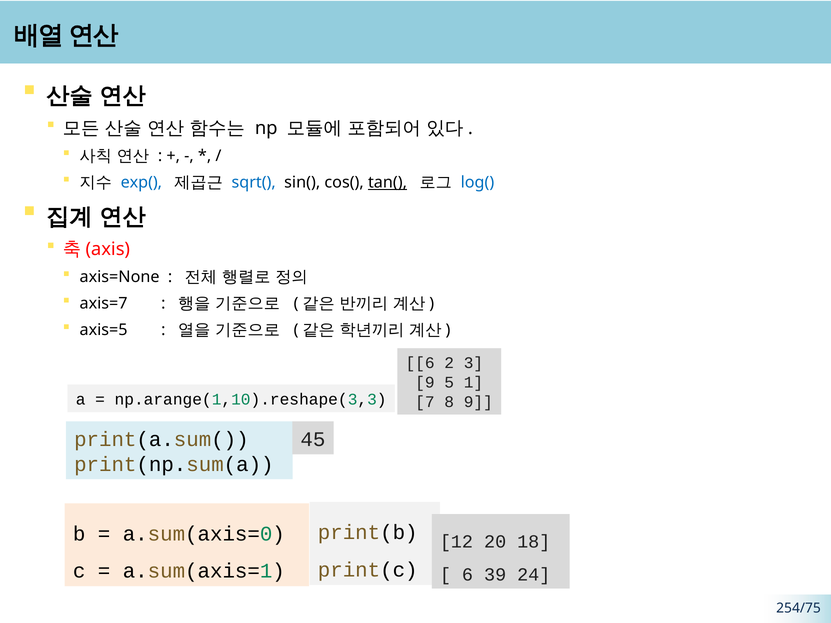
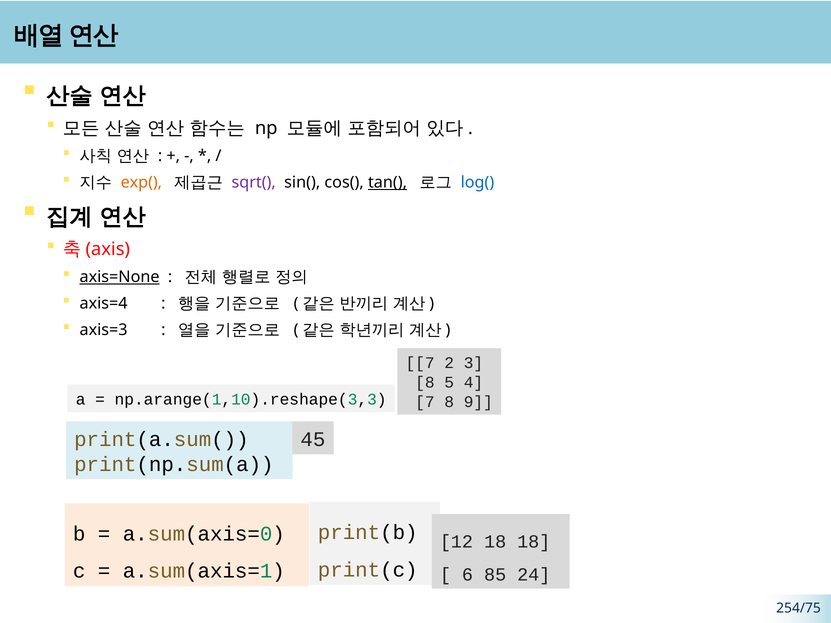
exp( colour: blue -> orange (141, 182)
sqrt( colour: blue -> purple (254, 182)
axis=None underline: none -> present (120, 277)
axis=7: axis=7 -> axis=4 (104, 304)
axis=5: axis=5 -> axis=3 (104, 330)
6: 6 -> 7 (420, 363)
9: 9 -> 8 (425, 383)
1: 1 -> 4 (473, 383)
12 20: 20 -> 18 (495, 542)
39: 39 -> 85 (495, 575)
